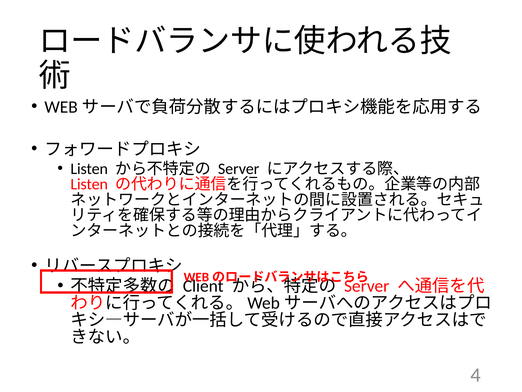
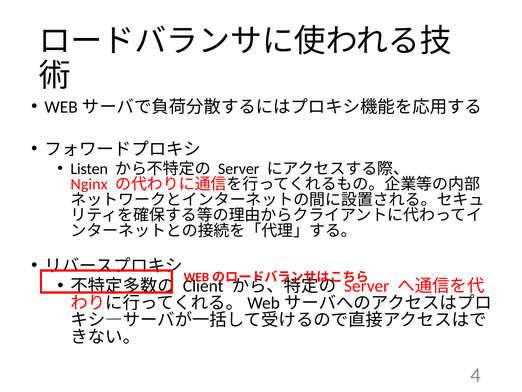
Listen: Listen -> Nginx (89, 184)
